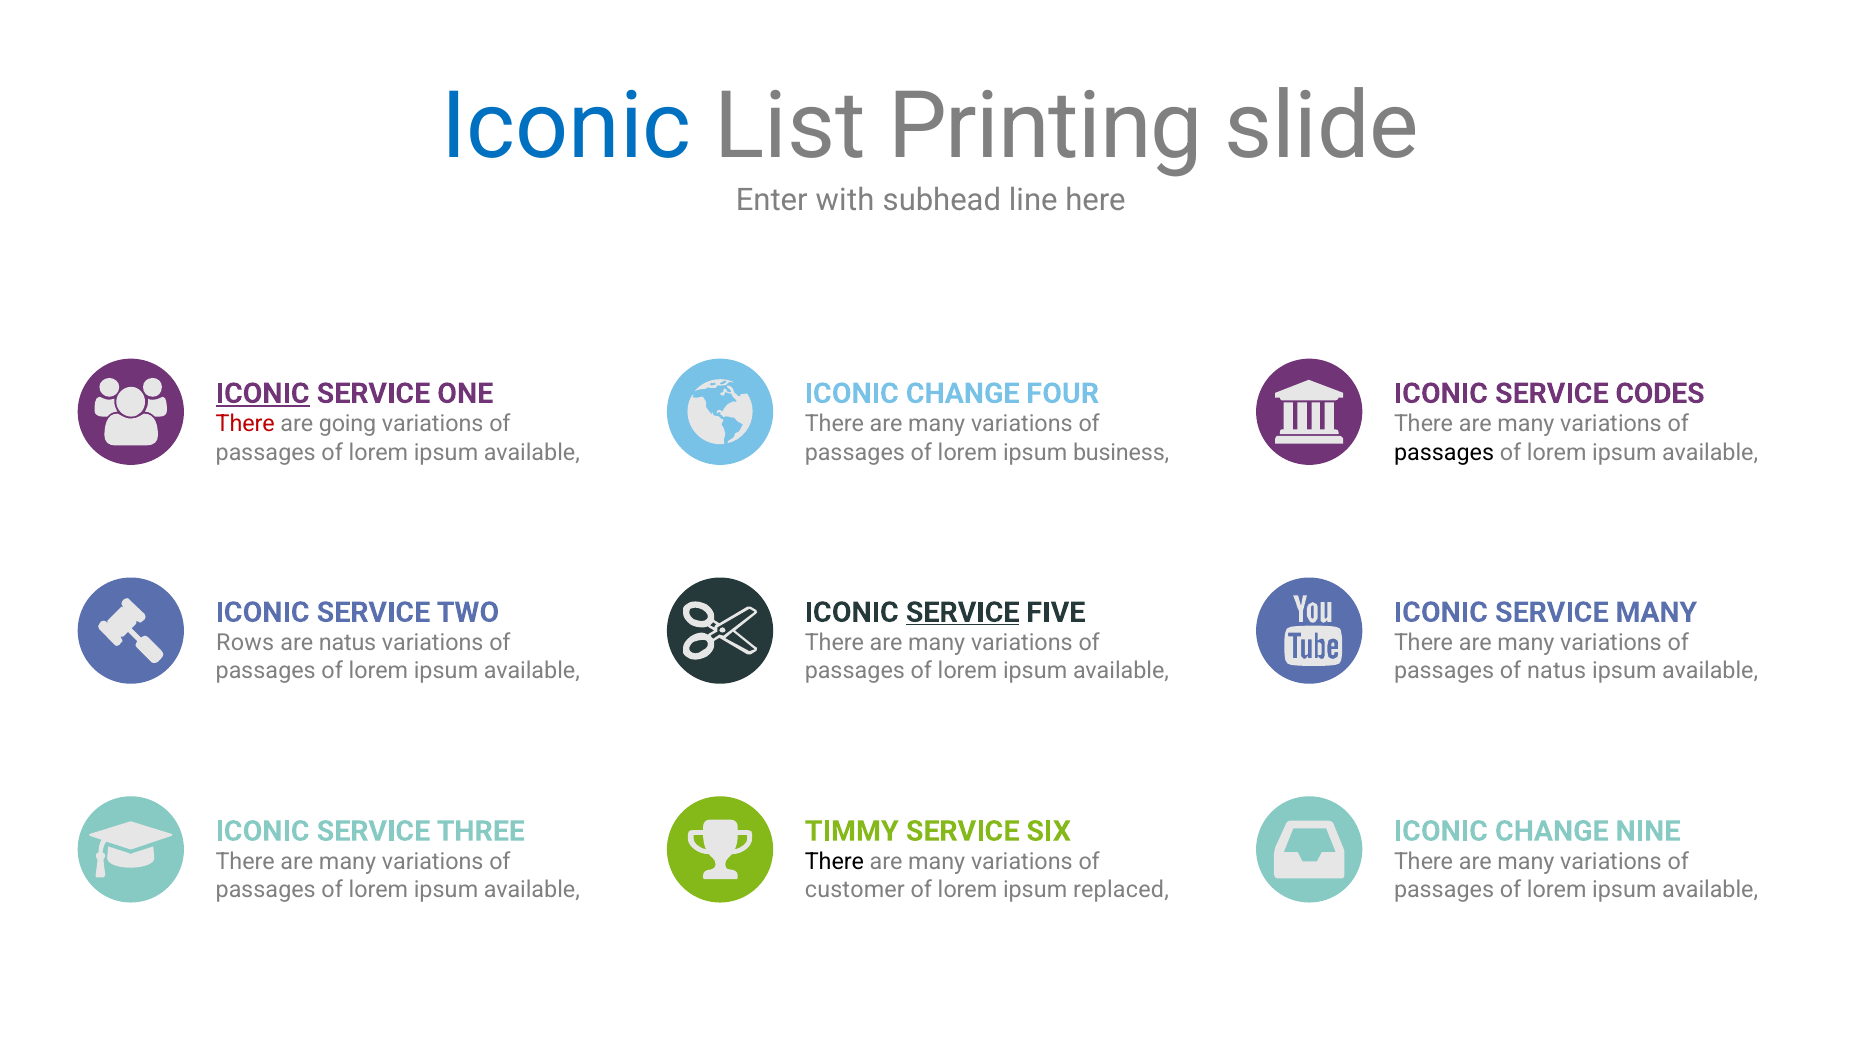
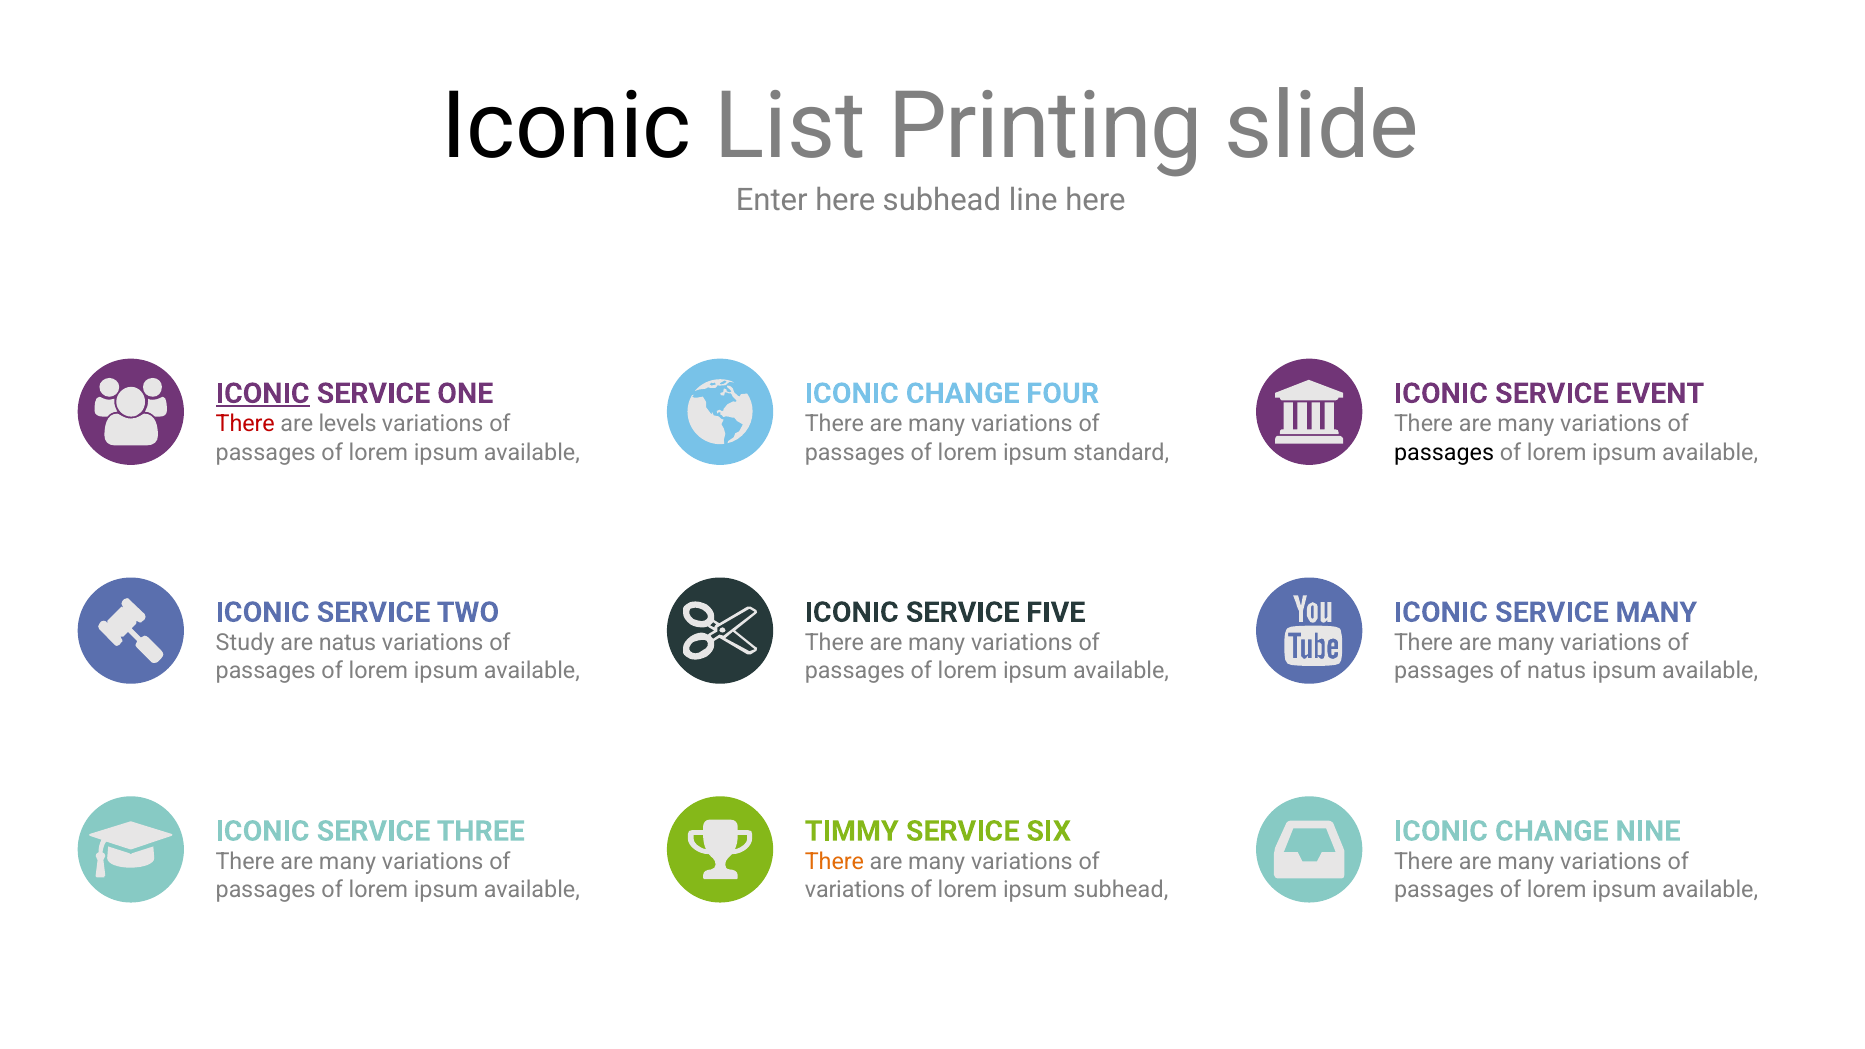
Iconic colour: blue -> black (567, 127)
Enter with: with -> here (845, 200)
CODES: CODES -> EVENT (1660, 394)
going: going -> levels (348, 424)
business: business -> standard (1121, 452)
SERVICE underline: present -> none (963, 612)
Rows: Rows -> Study (245, 643)
There colour: black -> orange (834, 862)
customer: customer -> variations (855, 890)
ipsum replaced: replaced -> subhead (1121, 890)
